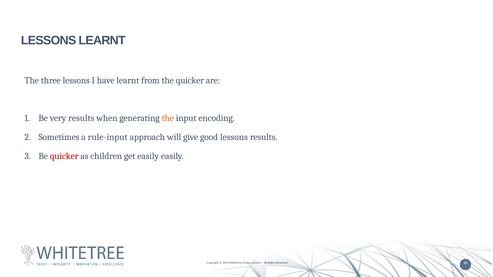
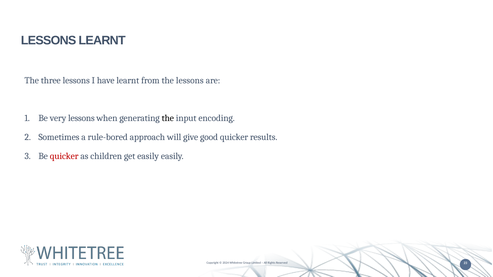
the quicker: quicker -> lessons (190, 81)
very results: results -> lessons (81, 118)
the colour: orange -> black (168, 118)
rule-input: rule-input -> rule-bored (108, 137)
good lessons: lessons -> quicker (234, 137)
